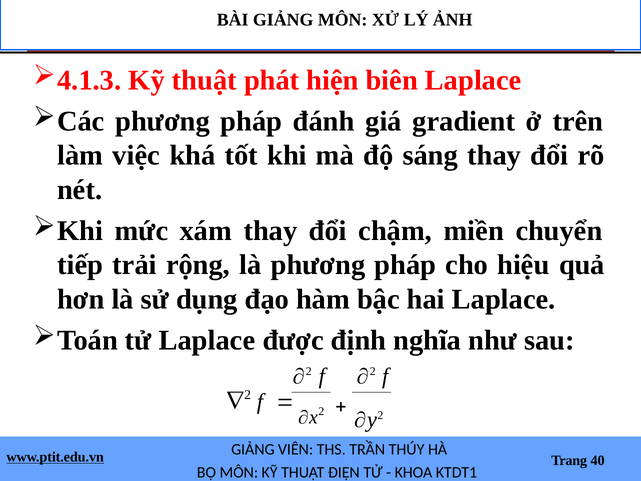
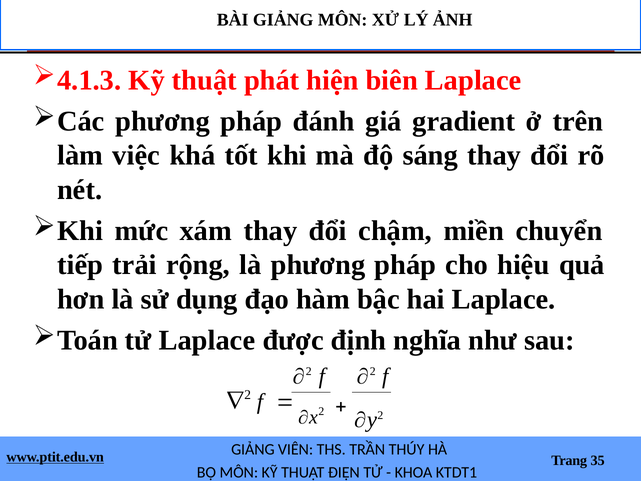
40: 40 -> 35 (598, 460)
